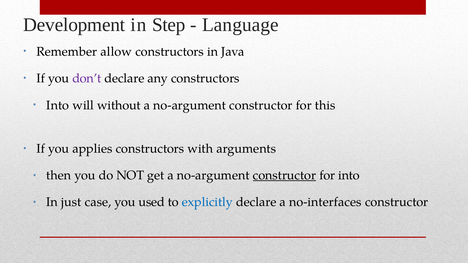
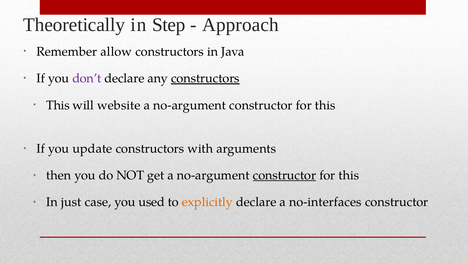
Development: Development -> Theoretically (74, 25)
Language: Language -> Approach (240, 25)
constructors underline: none -> present (205, 79)
Into: Into -> This (58, 105)
without: without -> website (119, 105)
applies: applies -> update (92, 149)
into: into -> this (349, 176)
explicitly colour: blue -> orange (207, 202)
